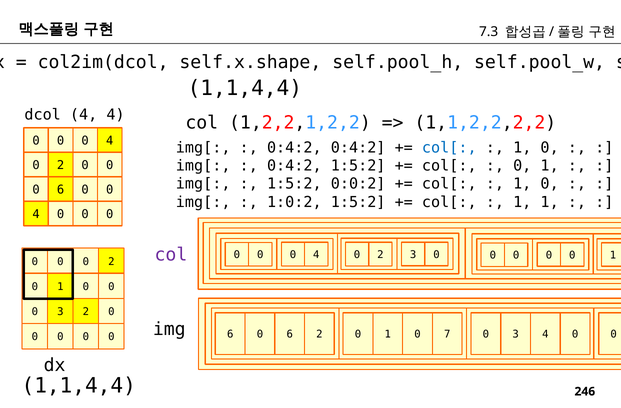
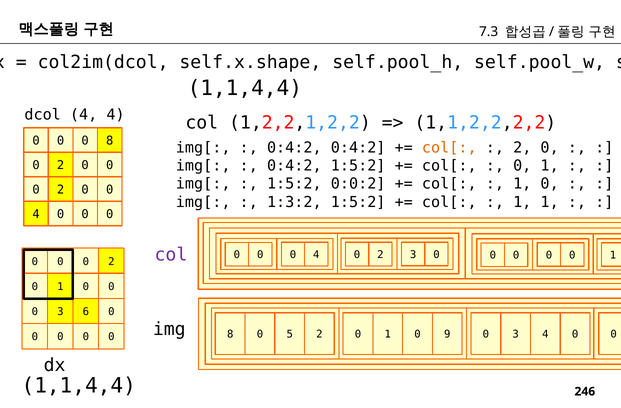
4: 4 -> 8 (110, 141)
col[ colour: blue -> orange (449, 148)
1: 1 -> 2 (522, 148)
6: 6 -> 2 (61, 190)
1:0:2: 1:0:2 -> 1:3:2 (294, 202)
3 2: 2 -> 6 (86, 312)
6: 6 -> 8 (230, 334)
6: 6 -> 5 (290, 334)
7: 7 -> 9 (447, 334)
